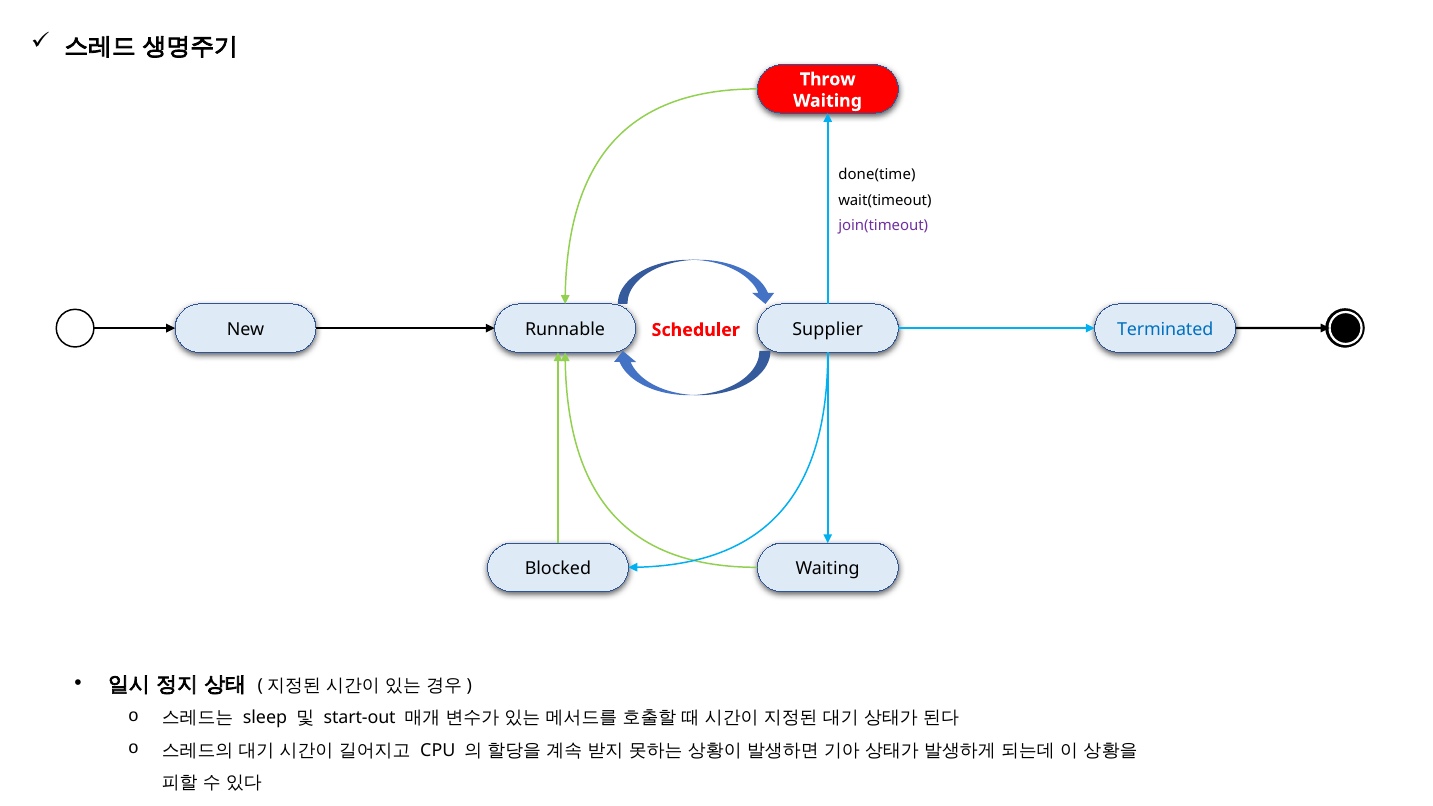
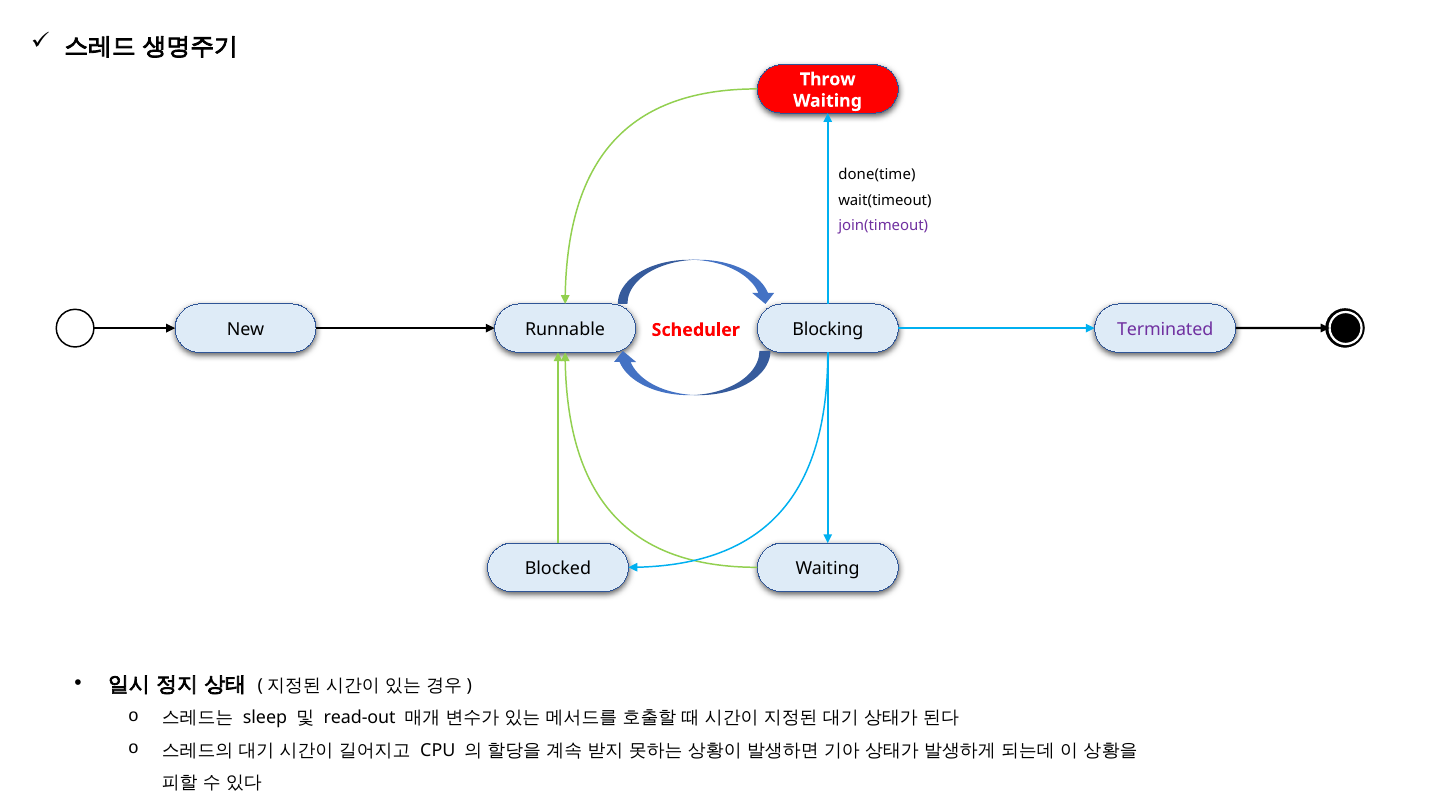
Supplier: Supplier -> Blocking (828, 329)
Terminated colour: blue -> purple (1165, 329)
start-out: start-out -> read-out (360, 718)
